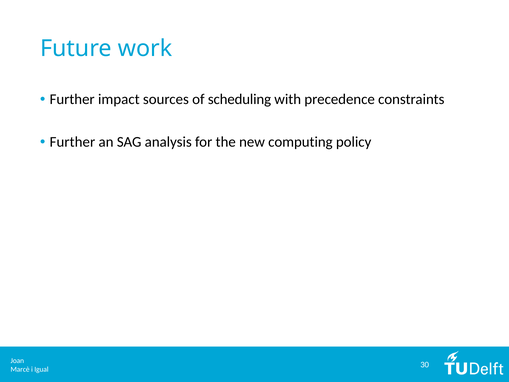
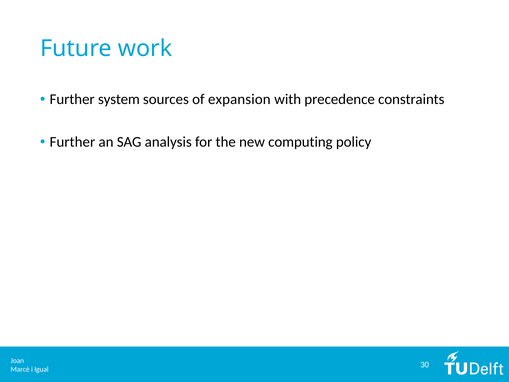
impact: impact -> system (119, 99)
scheduling: scheduling -> expansion (239, 99)
